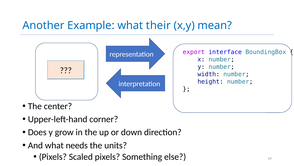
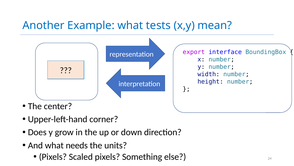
their: their -> tests (158, 25)
